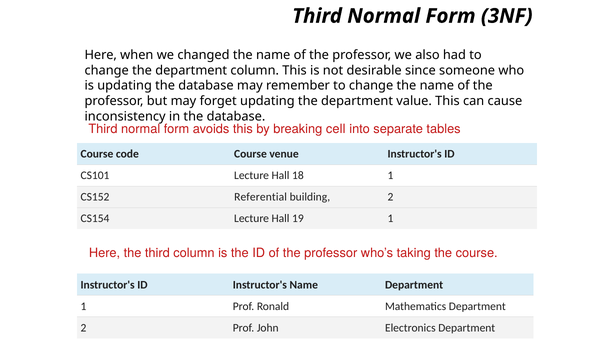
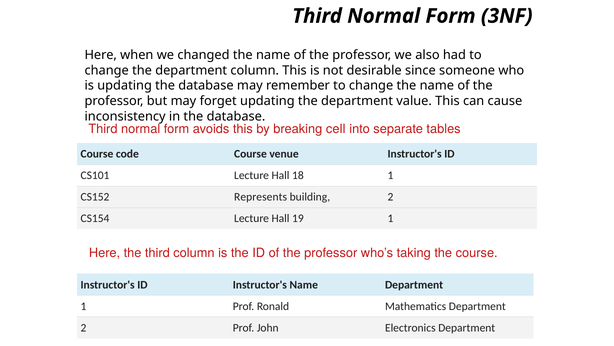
Referential: Referential -> Represents (261, 197)
